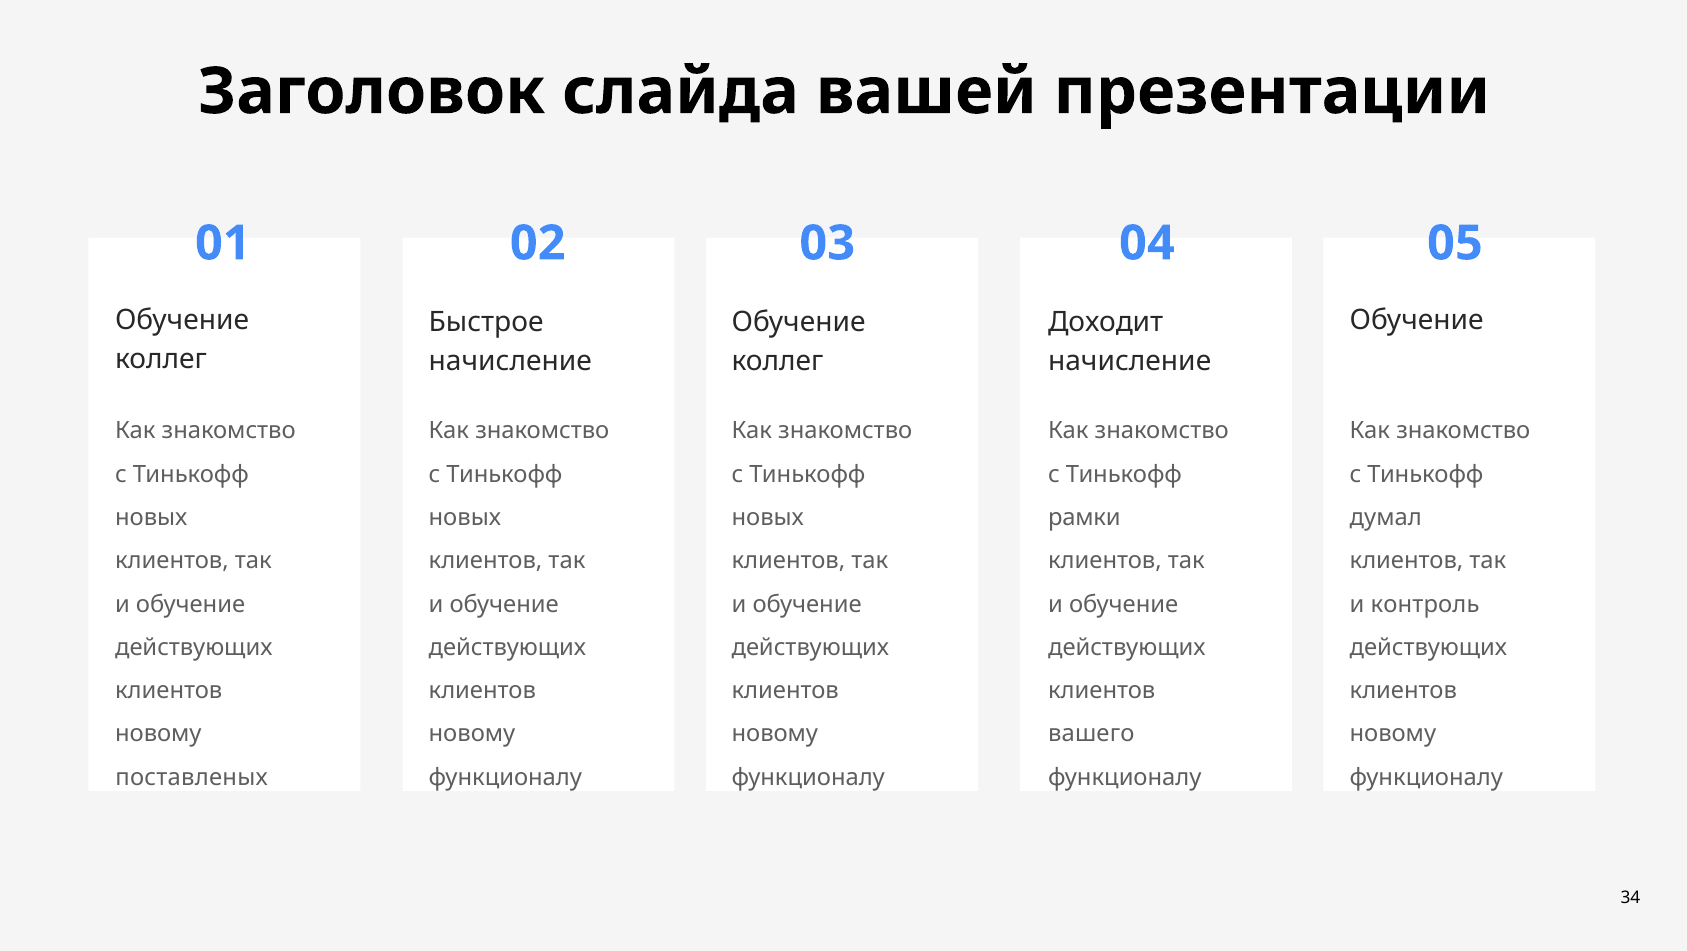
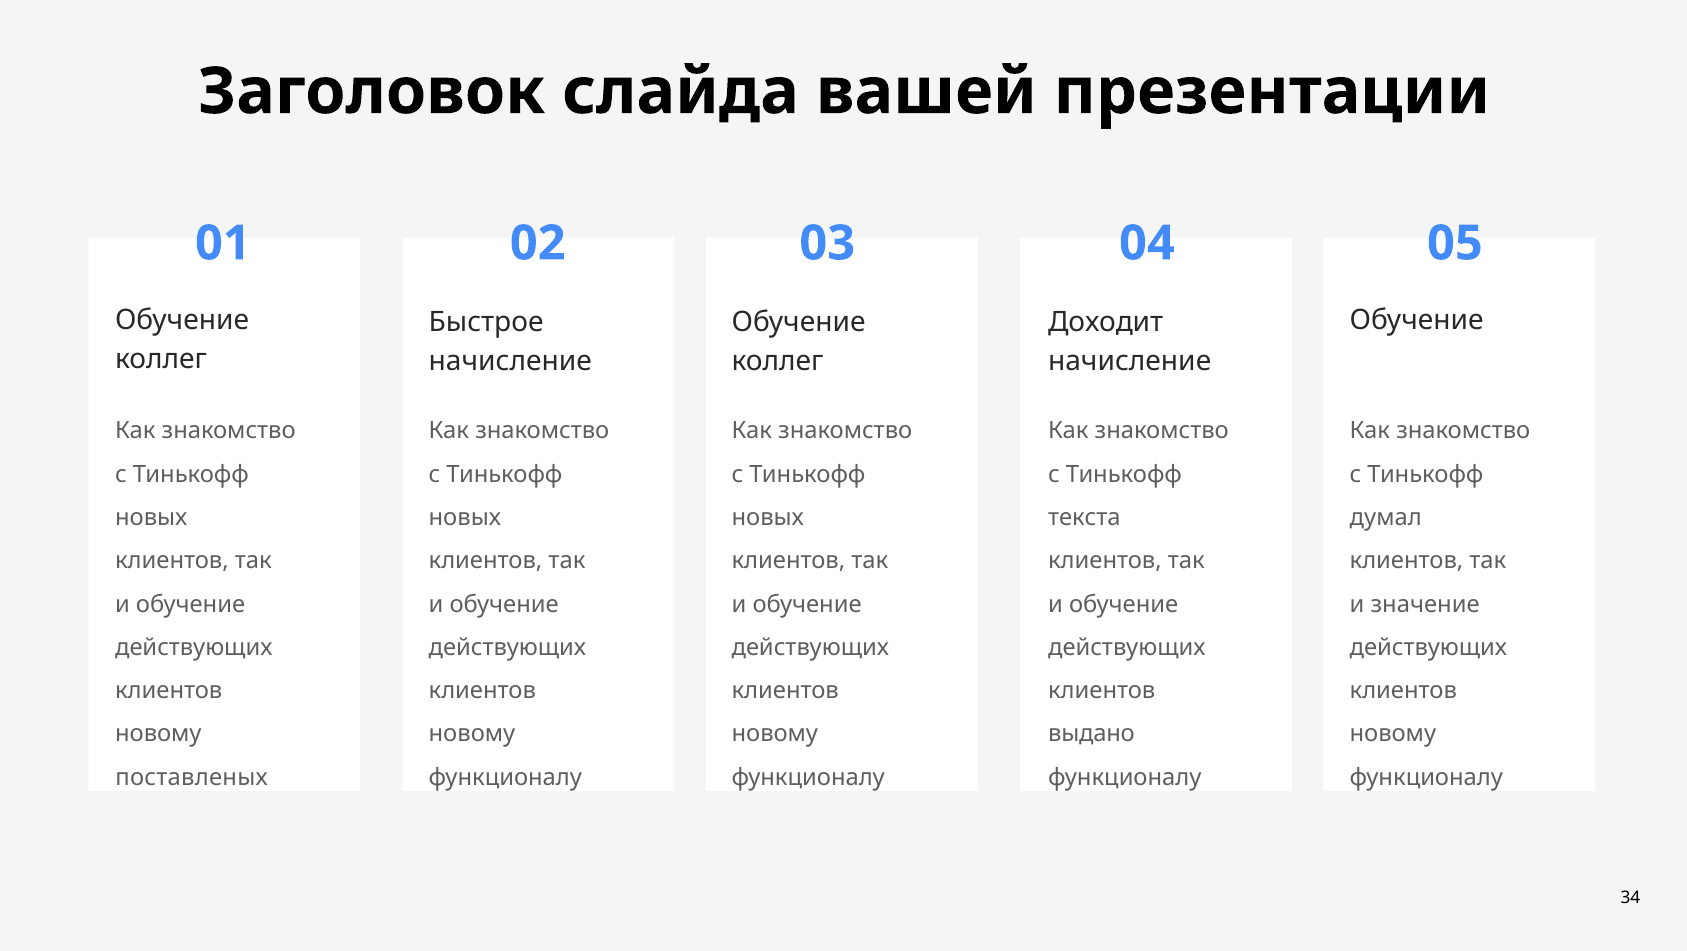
рамки: рамки -> текста (1084, 518)
контроль: контроль -> значение (1425, 604)
вашего: вашего -> выдано (1091, 734)
